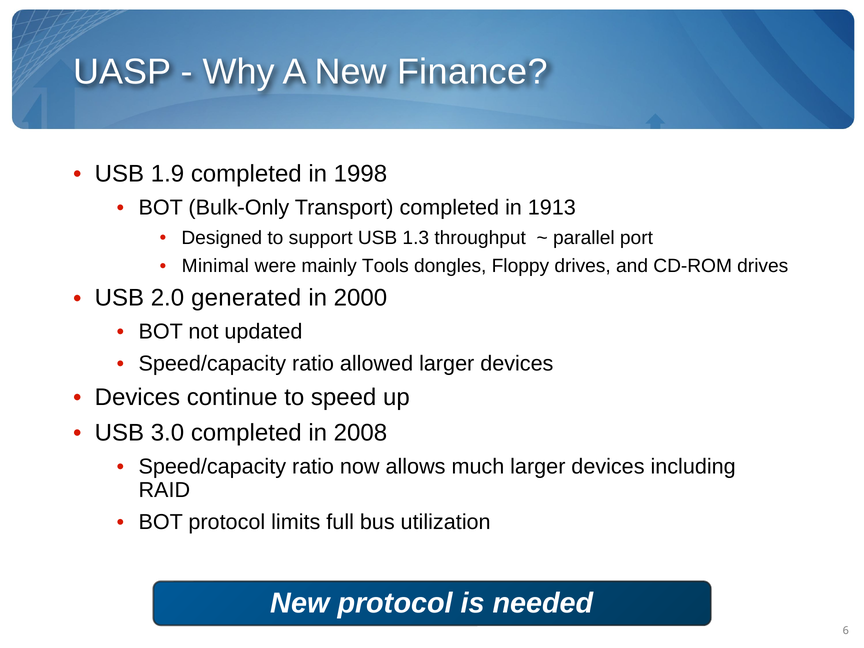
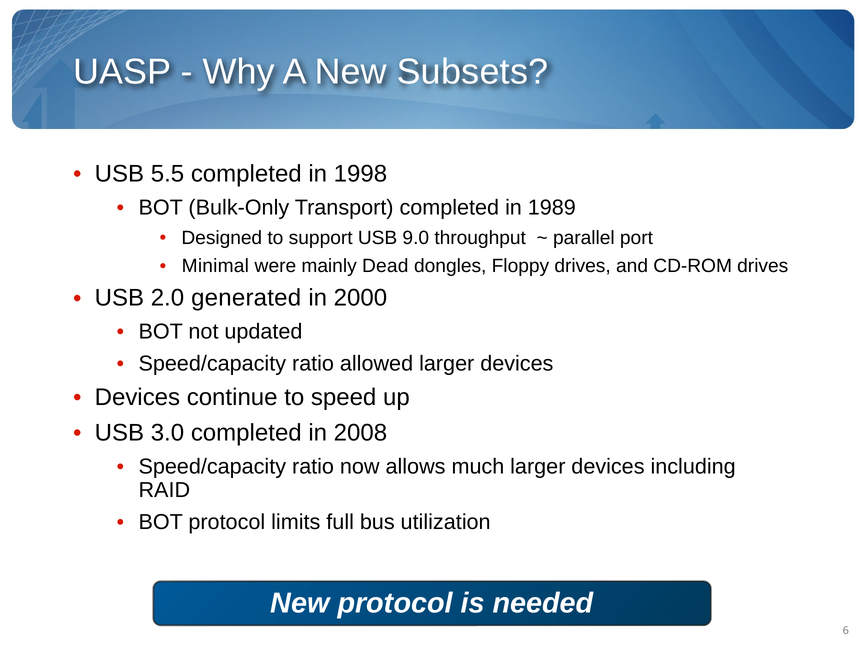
Finance: Finance -> Subsets (472, 72)
1.9: 1.9 -> 5.5 (167, 174)
1913: 1913 -> 1989 (552, 208)
1.3: 1.3 -> 9.0 (416, 238)
Tools: Tools -> Dead (385, 266)
